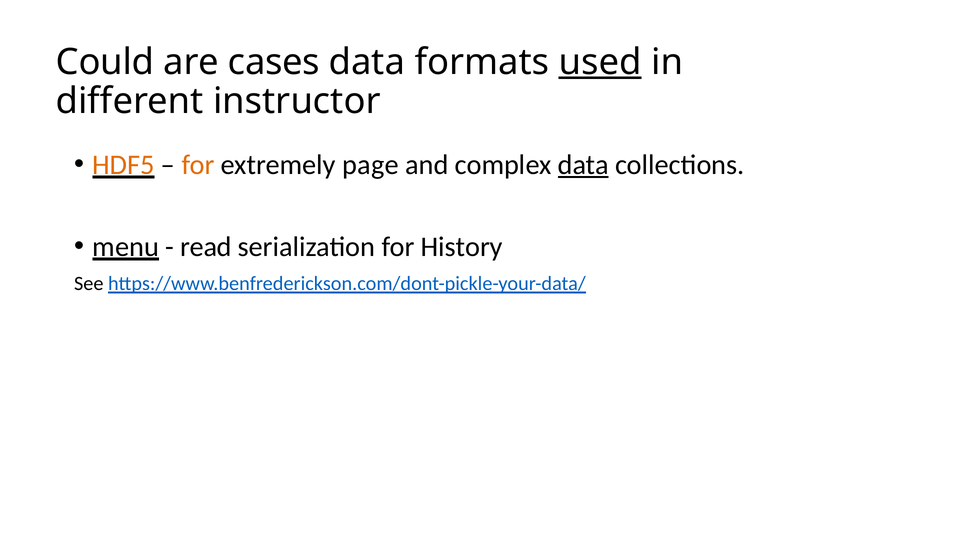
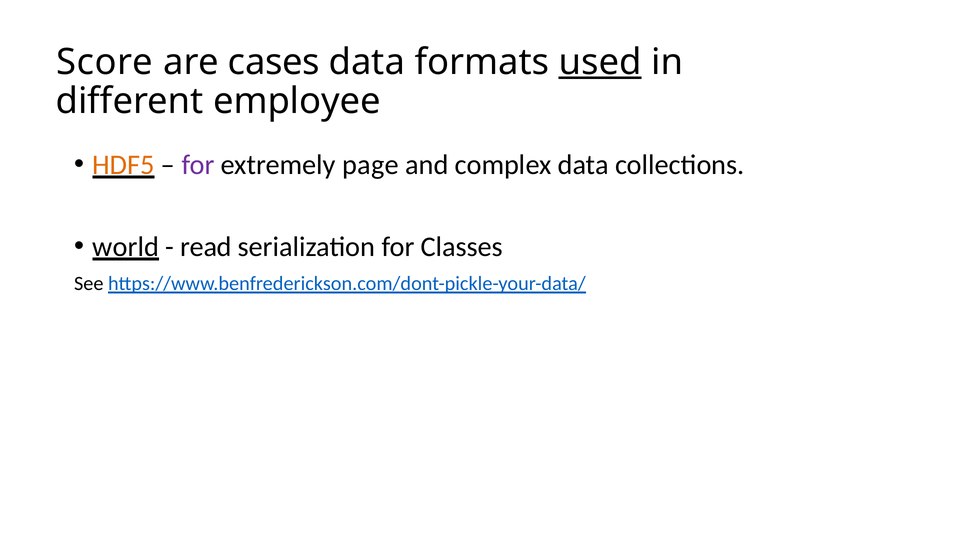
Could: Could -> Score (105, 62)
instructor: instructor -> employee (297, 101)
for colour: orange -> purple (198, 165)
data underline: present -> none (583, 165)
menu: menu -> world (126, 247)
History: History -> Classes (462, 247)
